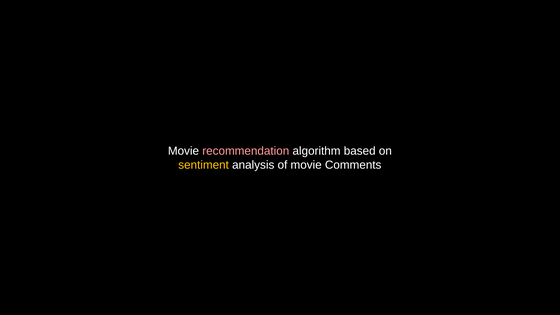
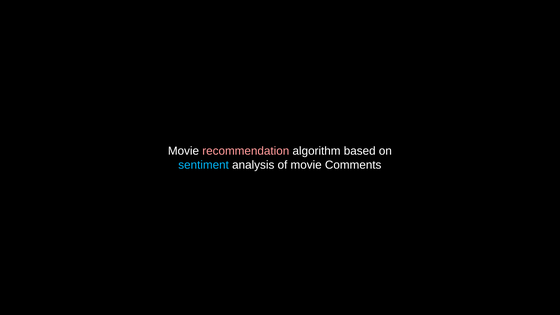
sentiment colour: yellow -> light blue (204, 165)
